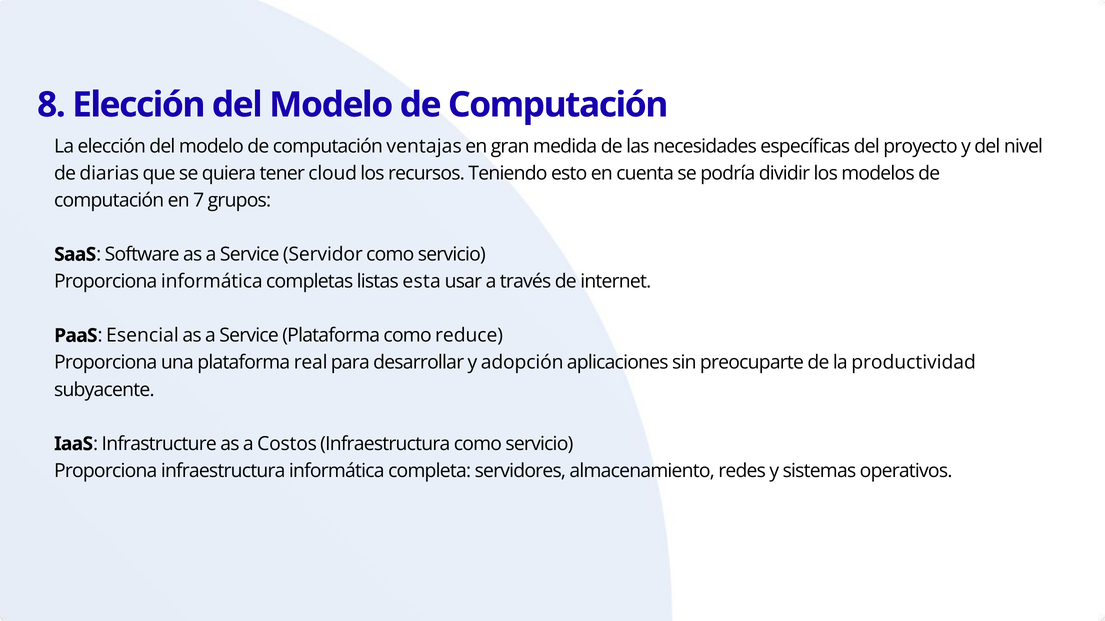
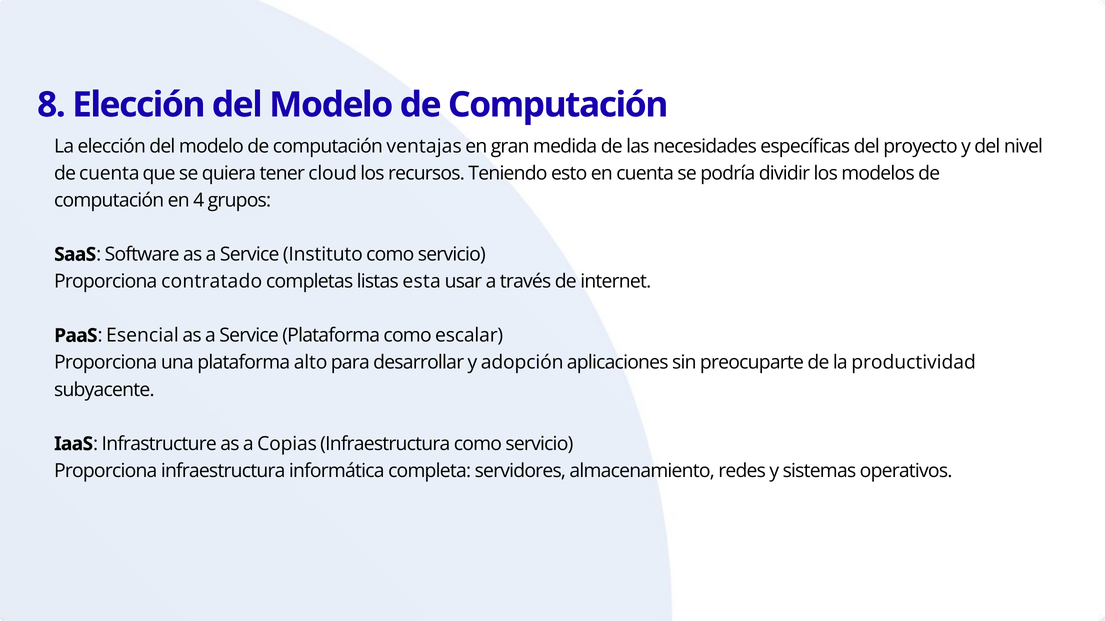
de diarias: diarias -> cuenta (109, 173)
7: 7 -> 4 (199, 200)
Servidor: Servidor -> Instituto (323, 255)
Proporciona informática: informática -> contratado (212, 282)
reduce: reduce -> escalar (469, 336)
real: real -> alto (311, 363)
Costos: Costos -> Copias (287, 444)
